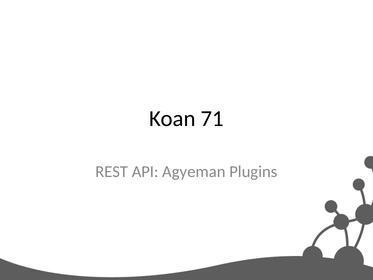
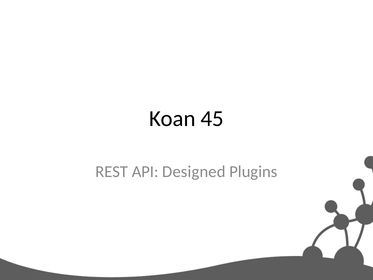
71: 71 -> 45 (212, 118)
Agyeman: Agyeman -> Designed (194, 171)
